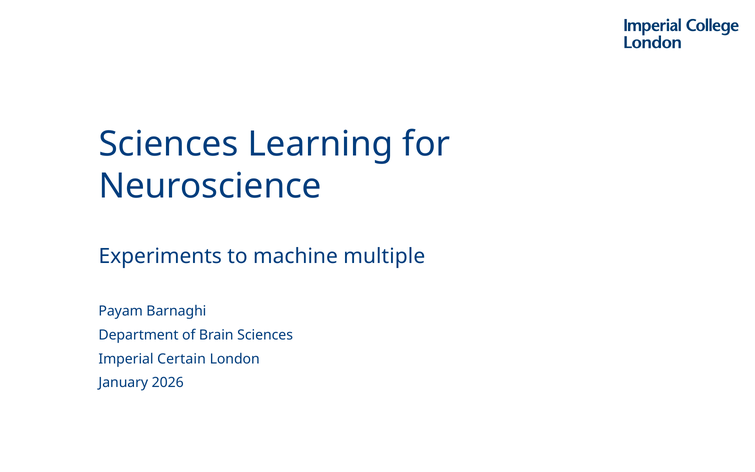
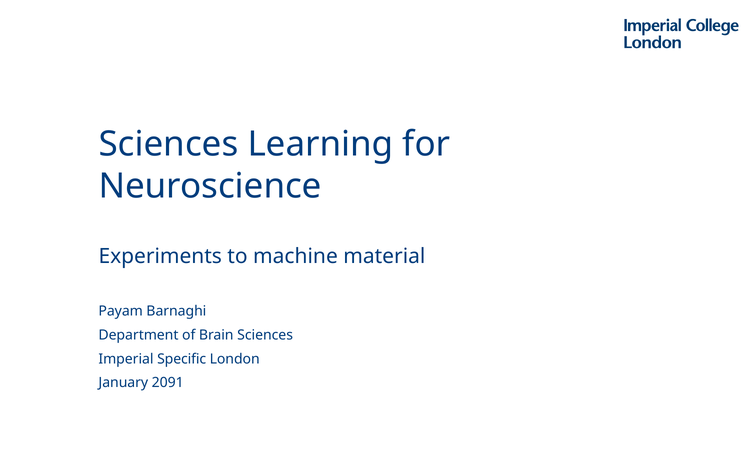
multiple: multiple -> material (384, 256)
Certain: Certain -> Specific (182, 359)
2026: 2026 -> 2091 (168, 383)
